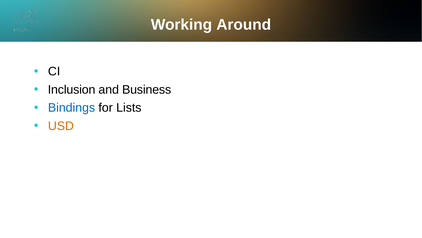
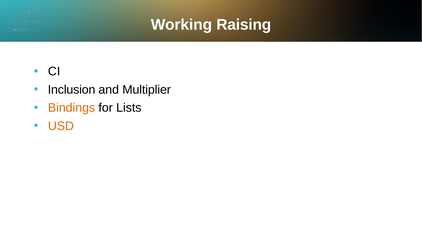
Around: Around -> Raising (244, 25)
Business: Business -> Multiplier (147, 89)
Bindings colour: blue -> orange (72, 108)
